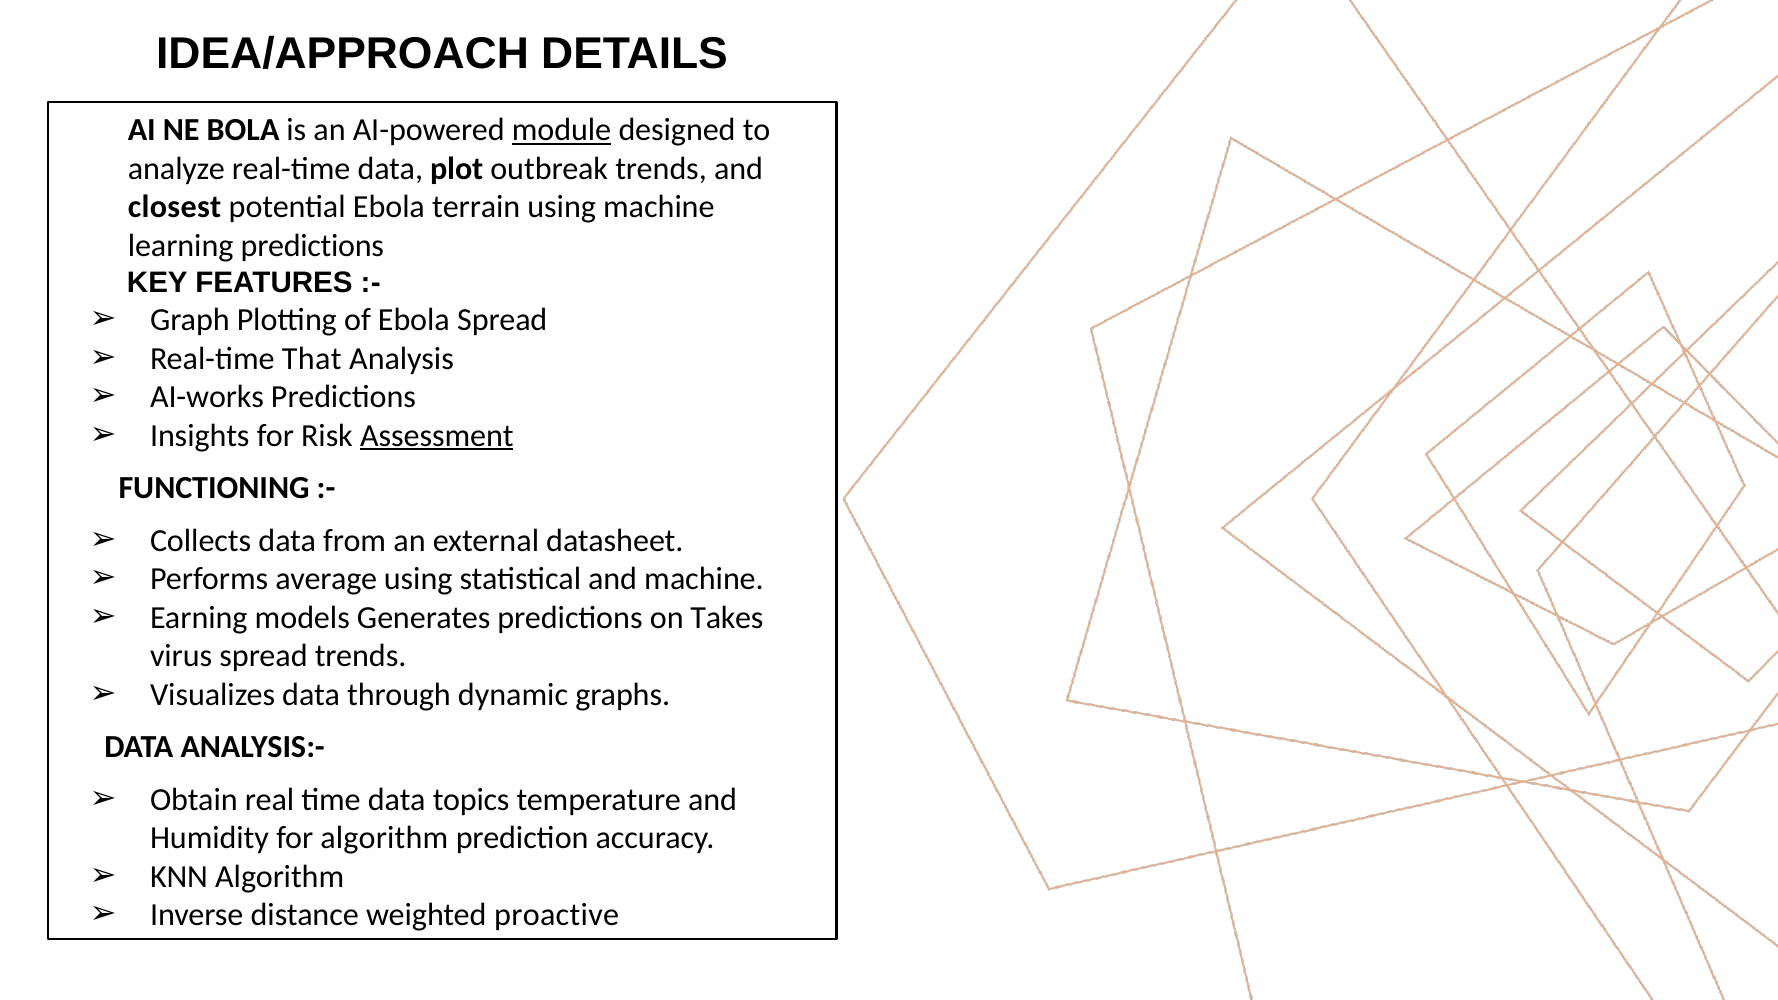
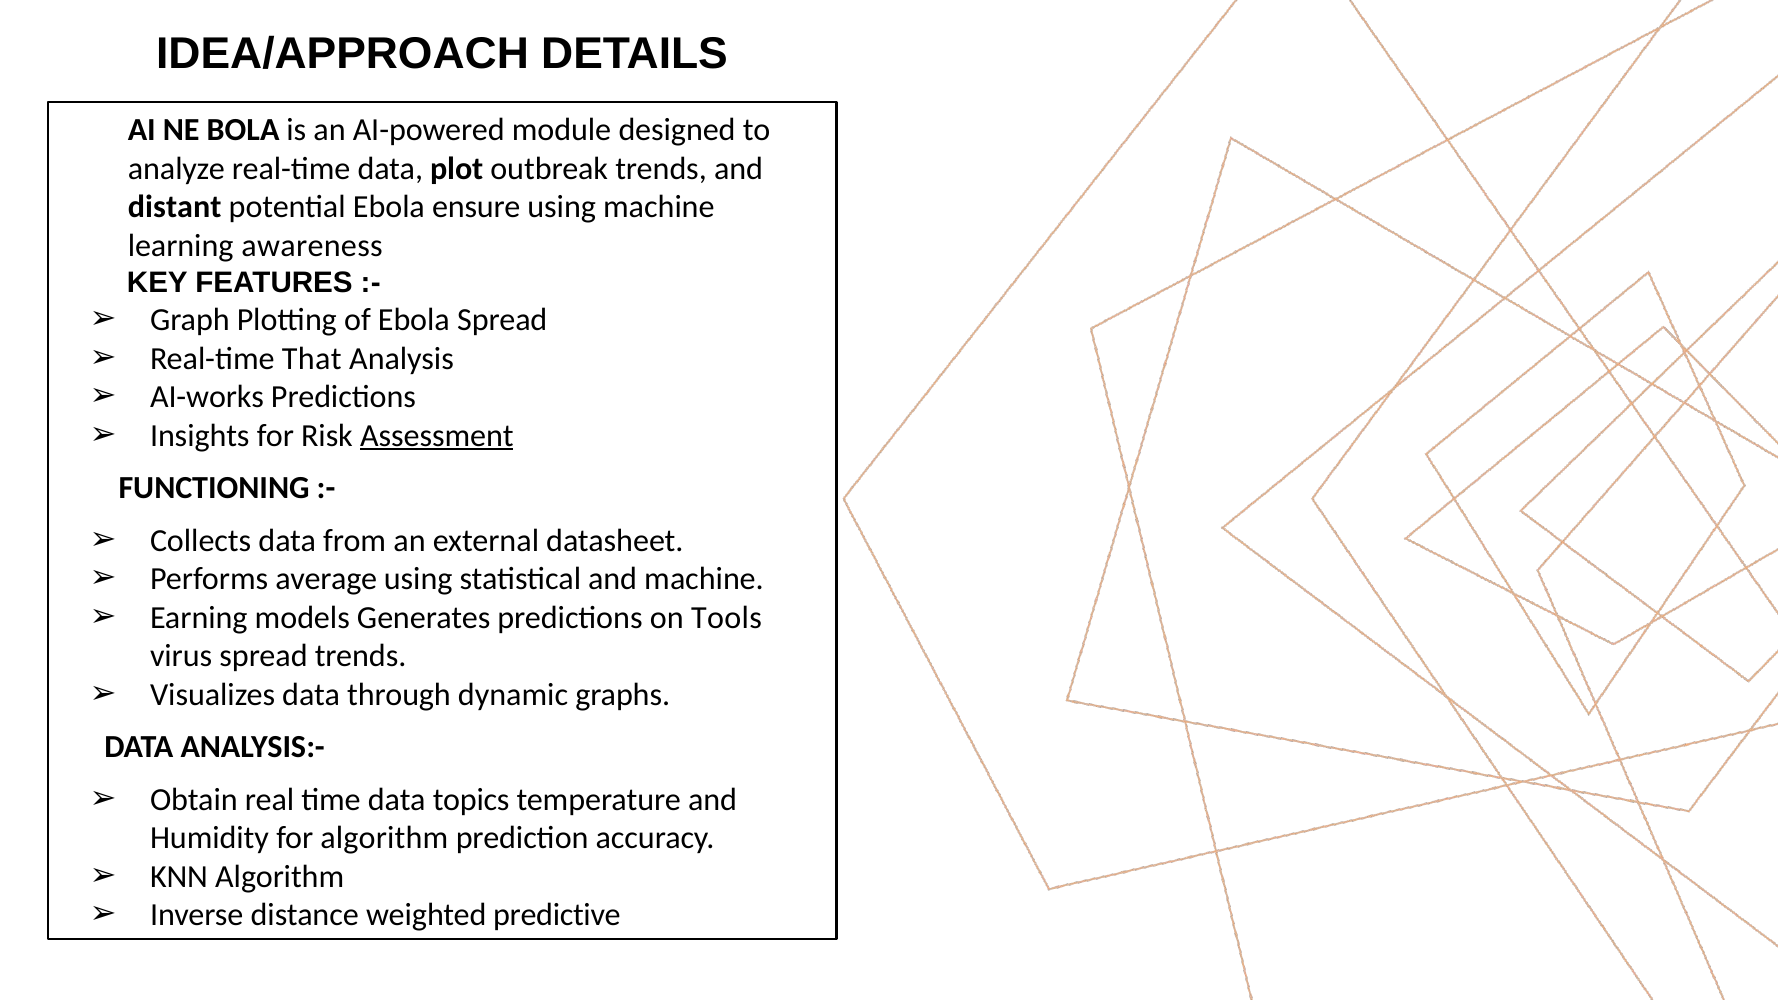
module underline: present -> none (562, 130)
closest: closest -> distant (175, 207)
terrain: terrain -> ensure (476, 207)
learning predictions: predictions -> awareness (312, 246)
Takes: Takes -> Tools (727, 618)
proactive: proactive -> predictive (557, 915)
